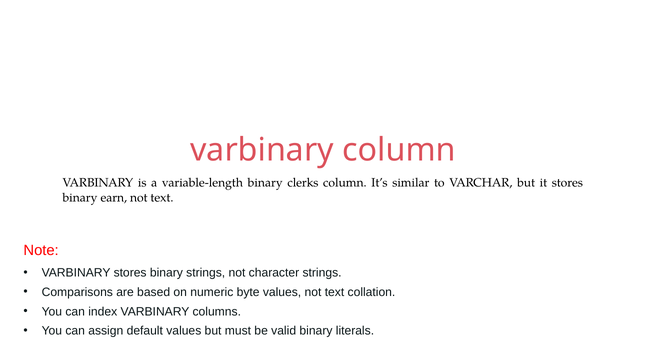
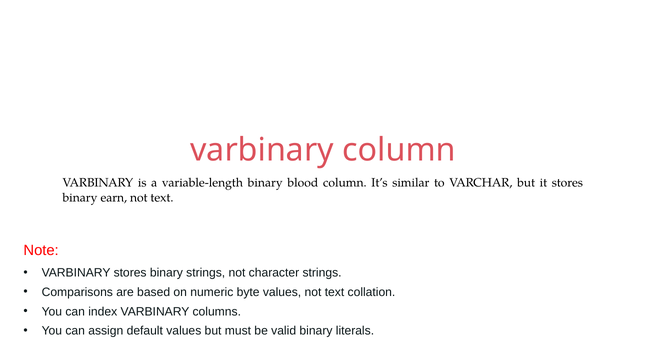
clerks: clerks -> blood (303, 183)
